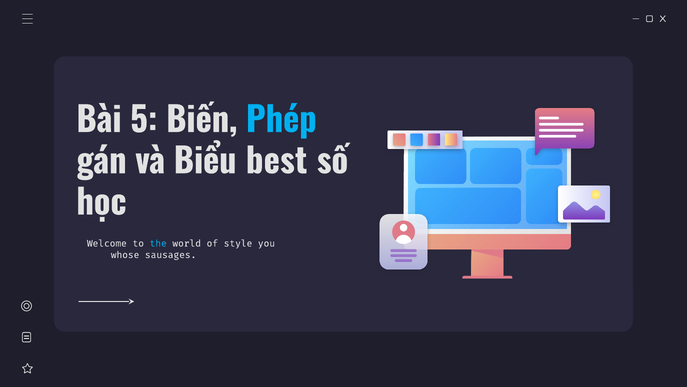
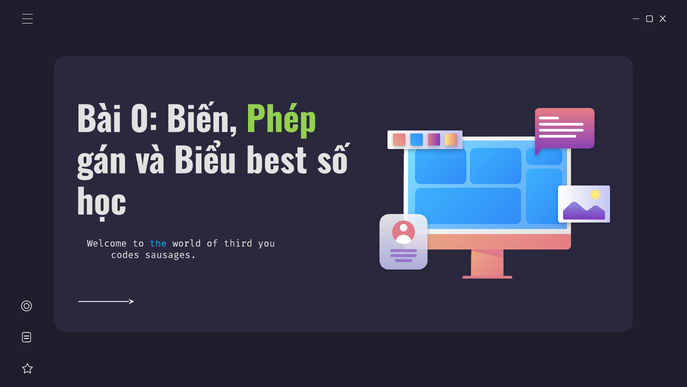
5: 5 -> 0 (144, 120)
Phép colour: light blue -> light green (281, 120)
style: style -> third (238, 243)
whose: whose -> codes (125, 255)
